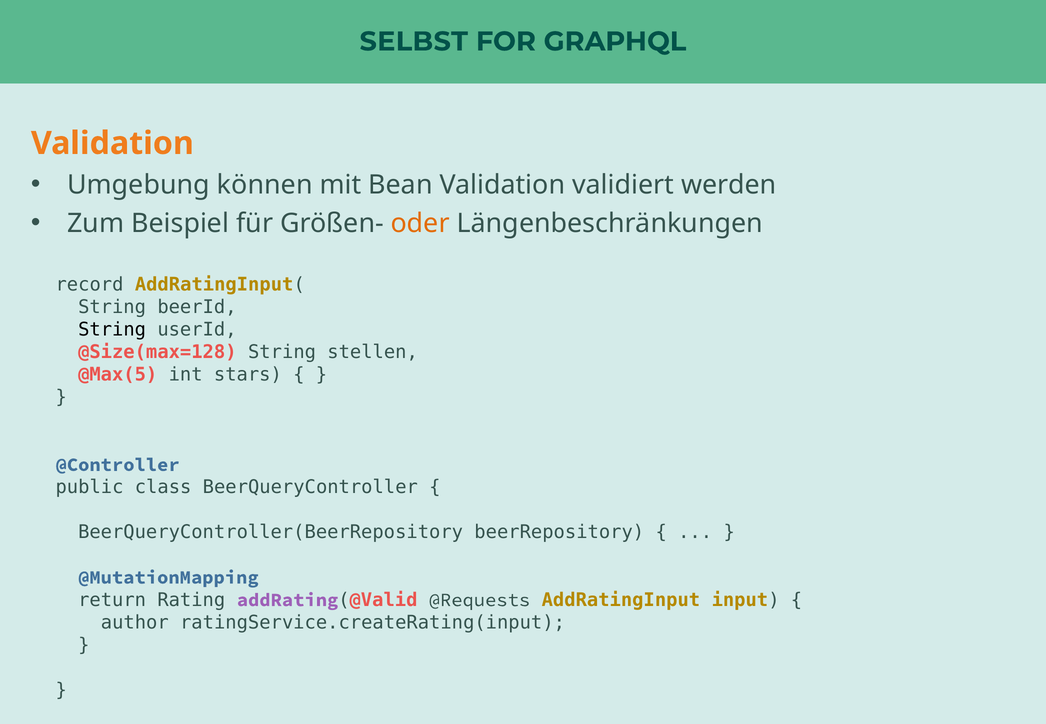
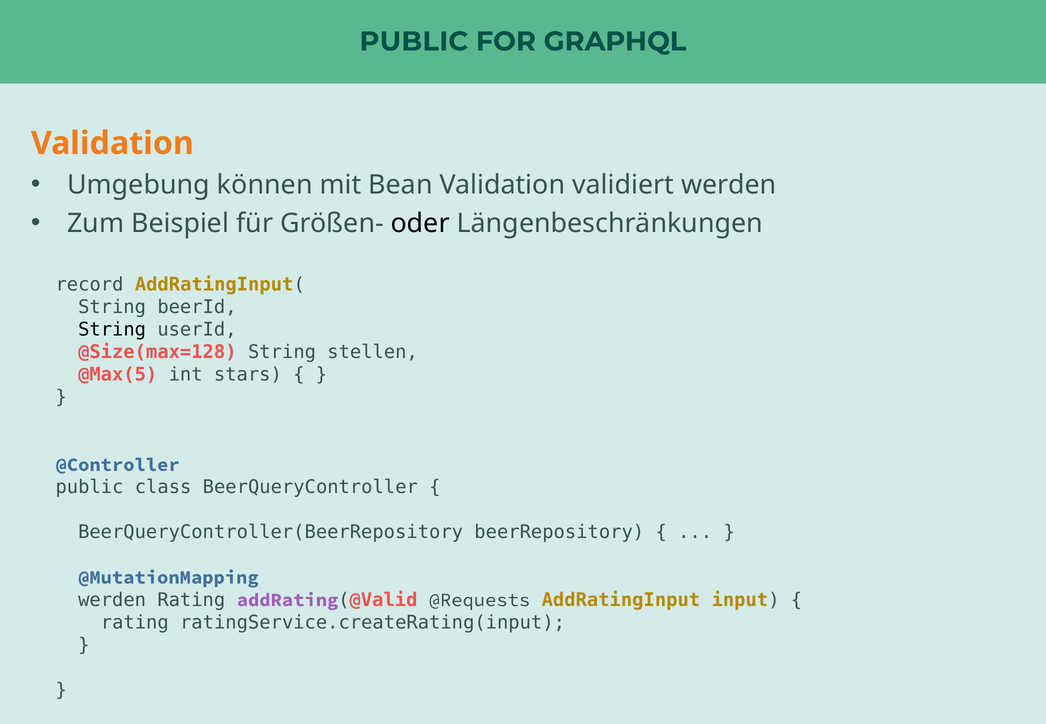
SELBST: SELBST -> PUBLIC (414, 41)
oder colour: orange -> black (420, 223)
return: return -> werden (112, 600)
author: author -> rating (135, 623)
